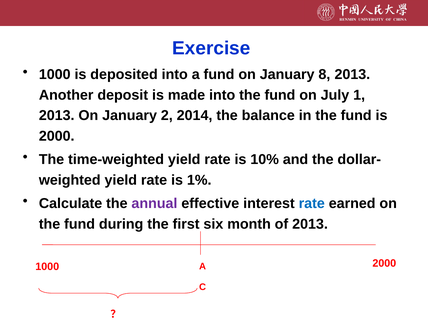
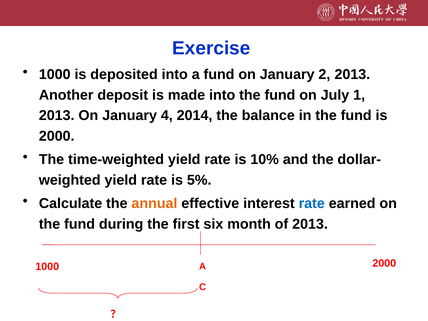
8: 8 -> 2 (324, 74)
2: 2 -> 4 (167, 116)
1%: 1% -> 5% (199, 180)
annual colour: purple -> orange (154, 203)
